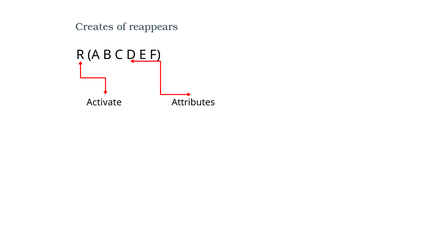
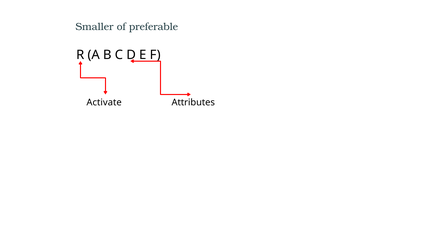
Creates: Creates -> Smaller (94, 27)
reappears: reappears -> preferable (153, 27)
